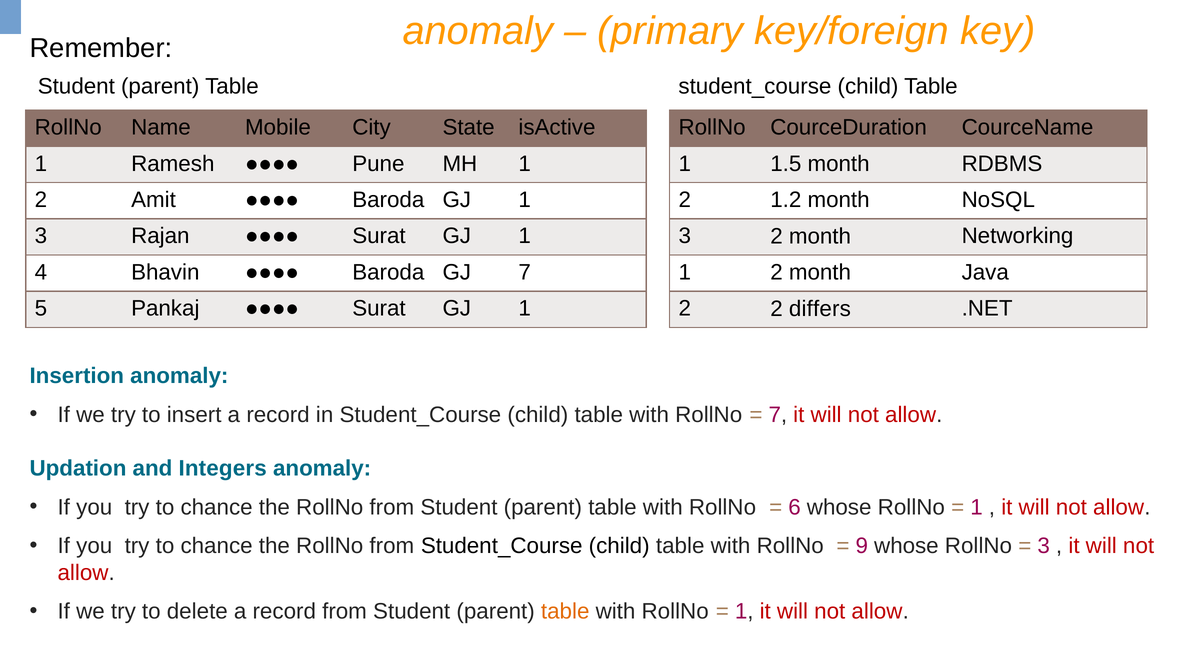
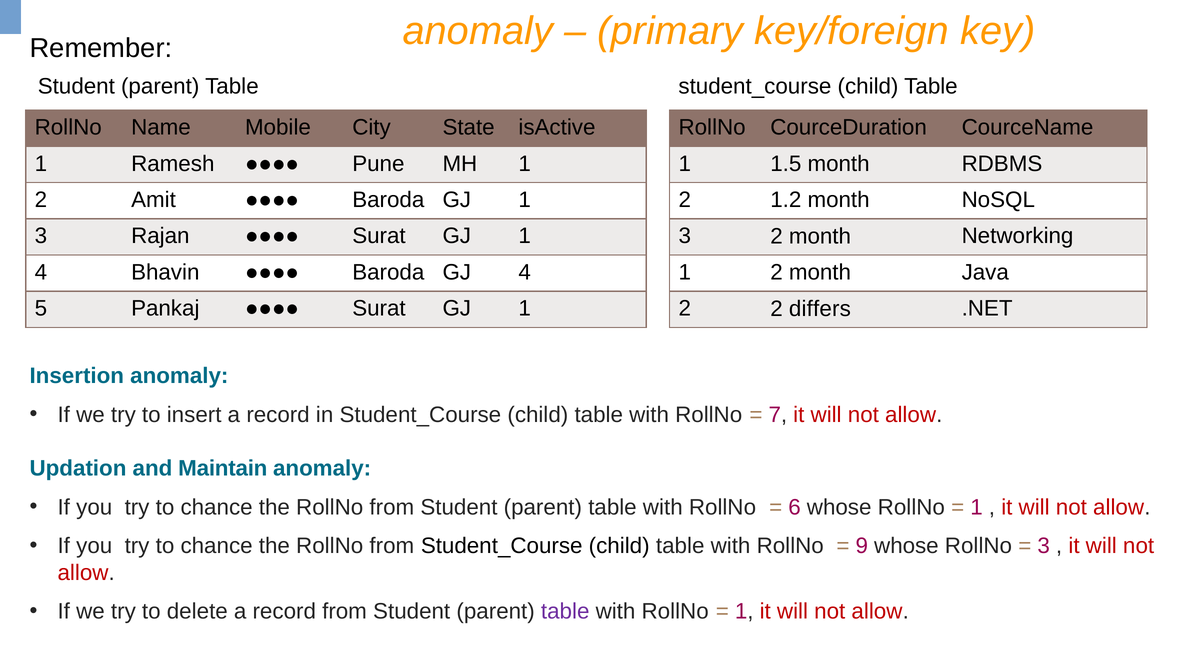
GJ 7: 7 -> 4 (525, 273)
Integers: Integers -> Maintain (223, 469)
table colour: orange -> purple (565, 612)
